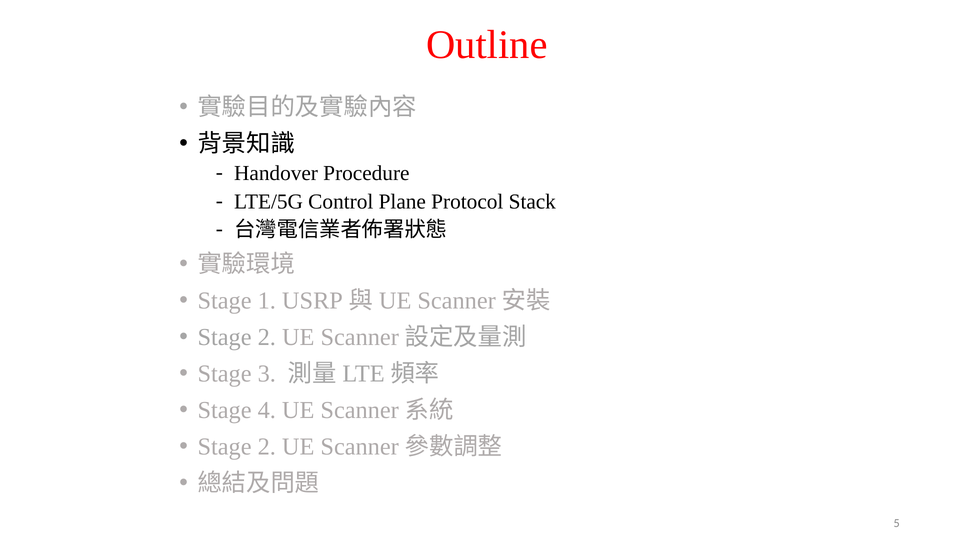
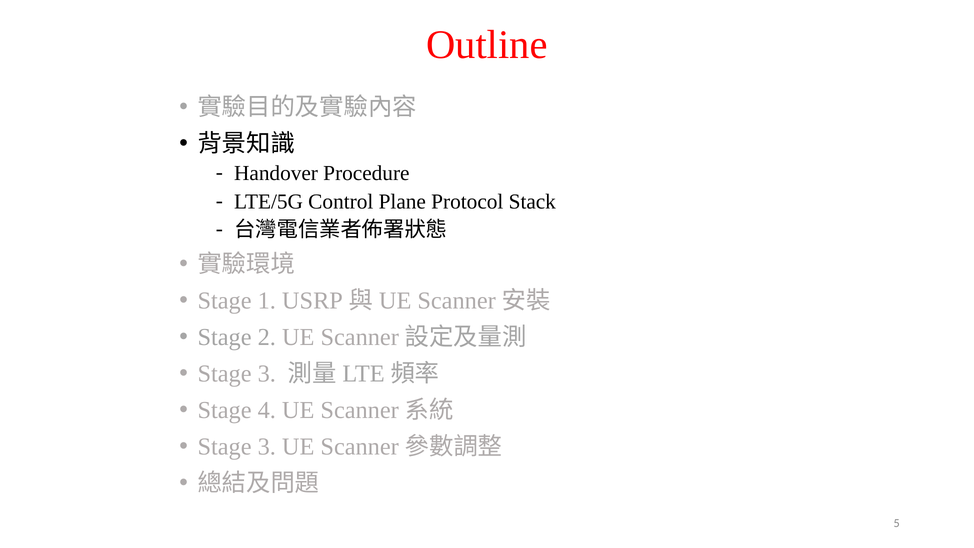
2: 2 -> 3 (267, 447)
